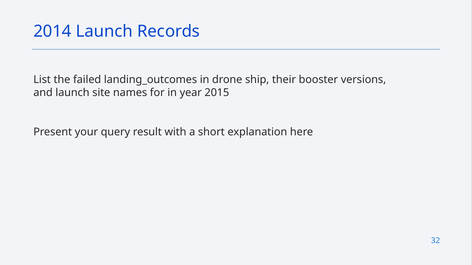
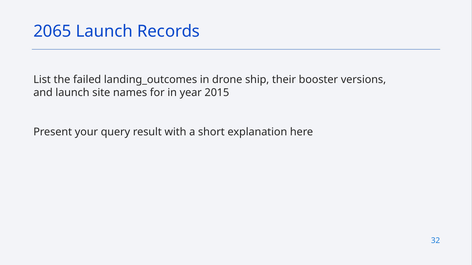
2014: 2014 -> 2065 (52, 32)
